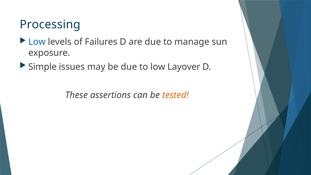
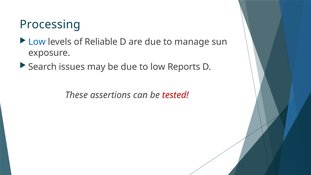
Failures: Failures -> Reliable (101, 42)
Simple: Simple -> Search (42, 67)
Layover: Layover -> Reports (184, 67)
tested colour: orange -> red (175, 95)
